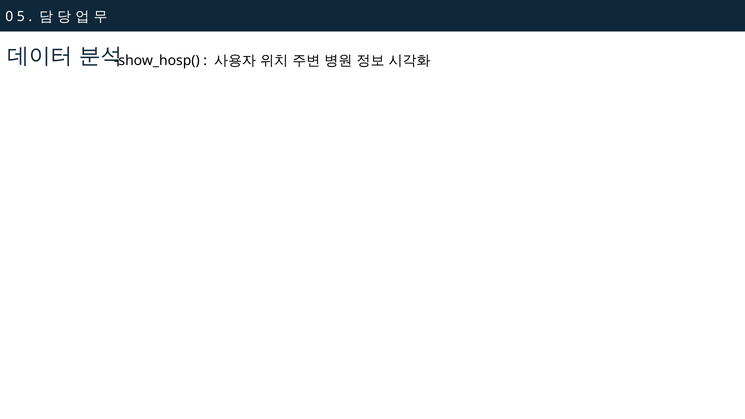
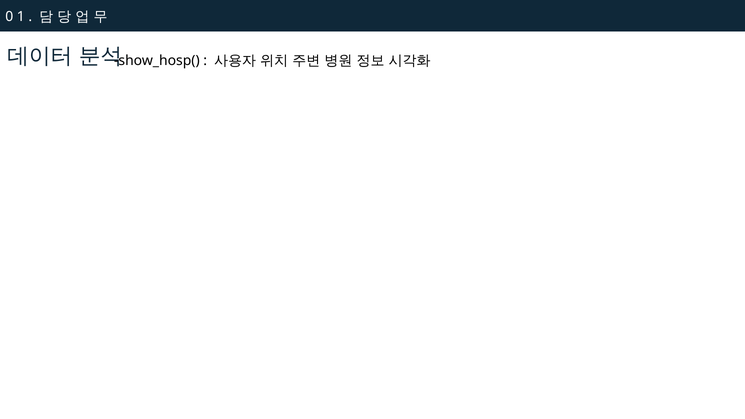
5: 5 -> 1 (21, 17)
